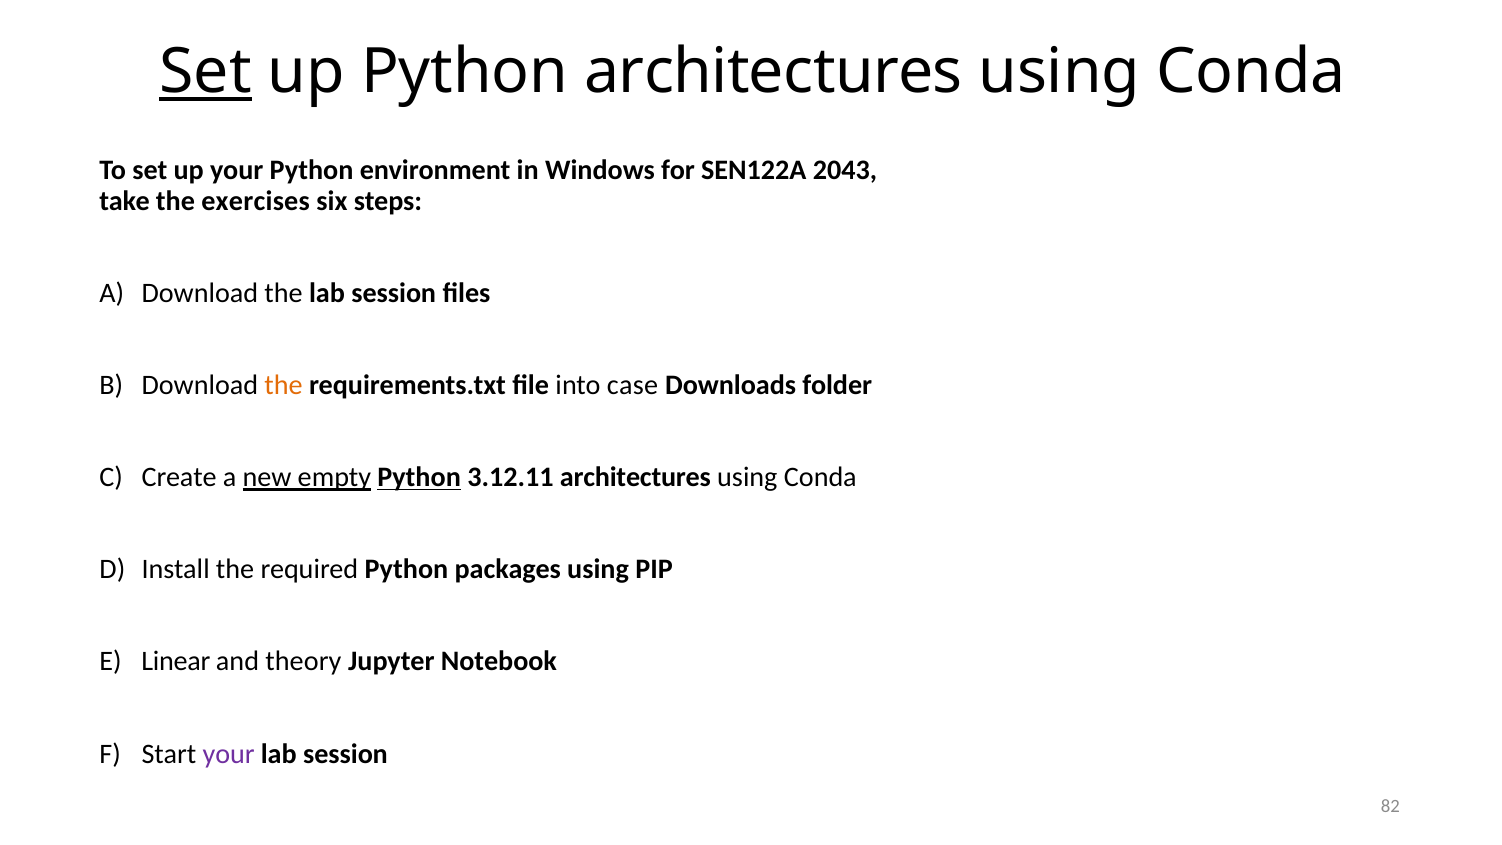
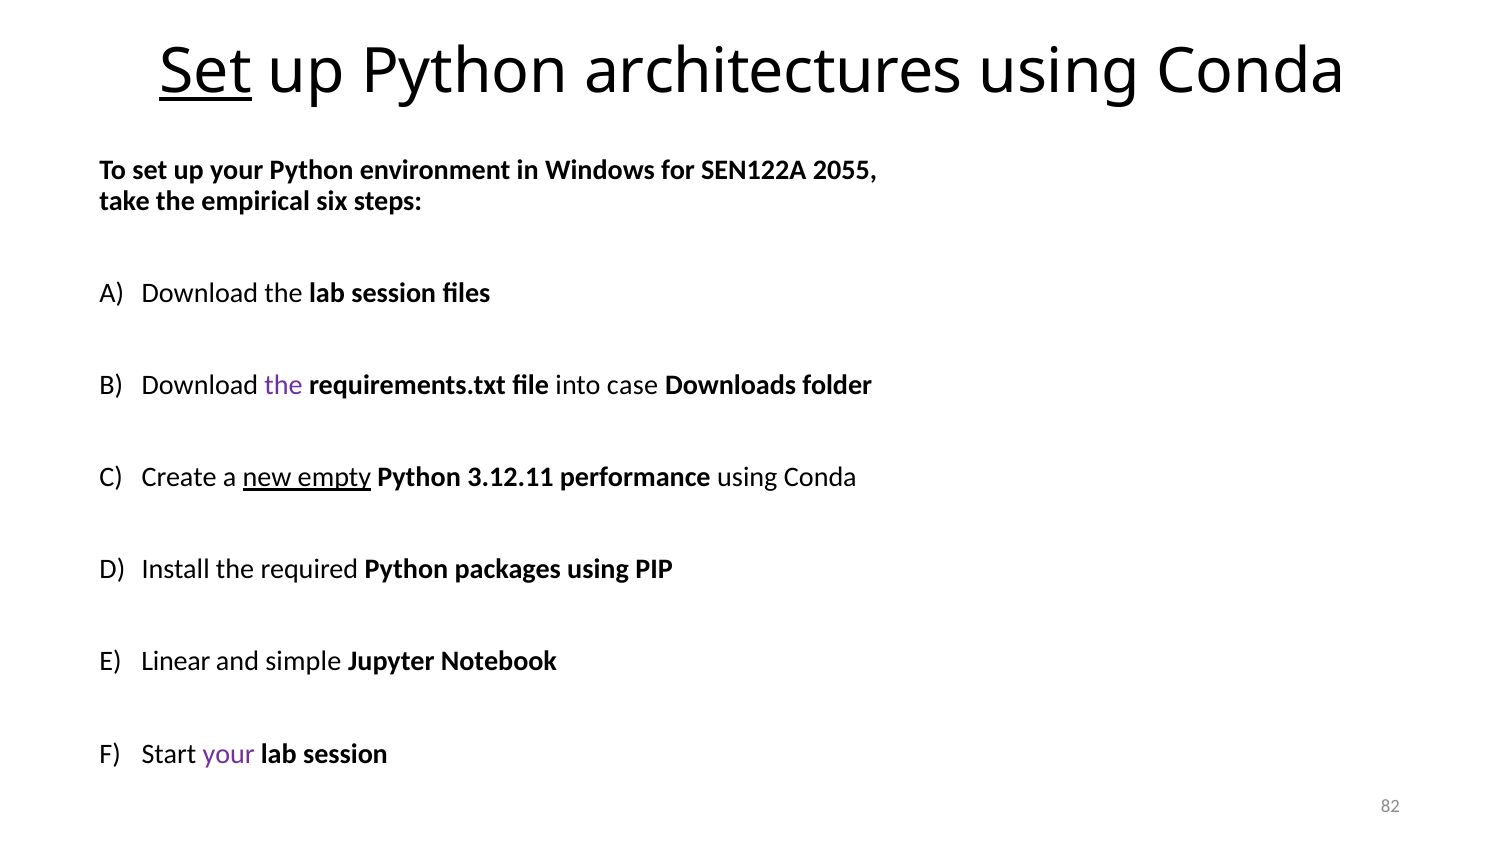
2043: 2043 -> 2055 (845, 171)
exercises: exercises -> empirical (256, 201)
the colour: orange -> purple (284, 385)
Python underline: present -> none (419, 477)
3.12.11 architectures: architectures -> performance (635, 477)
theory: theory -> simple (303, 661)
